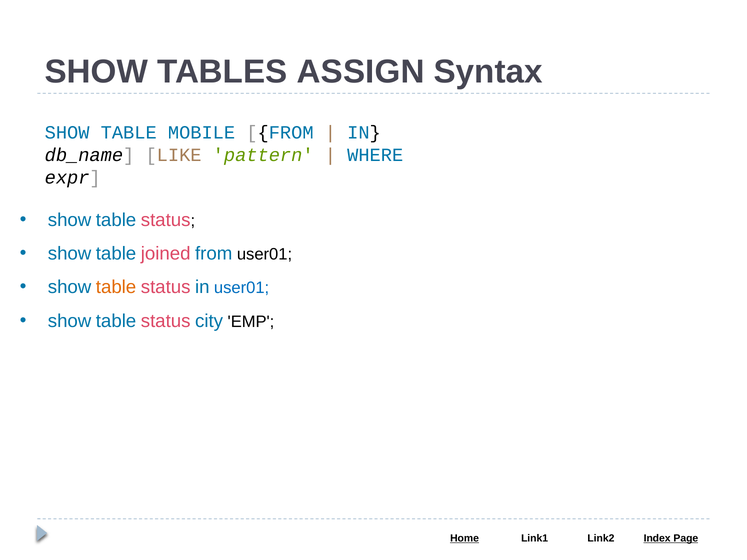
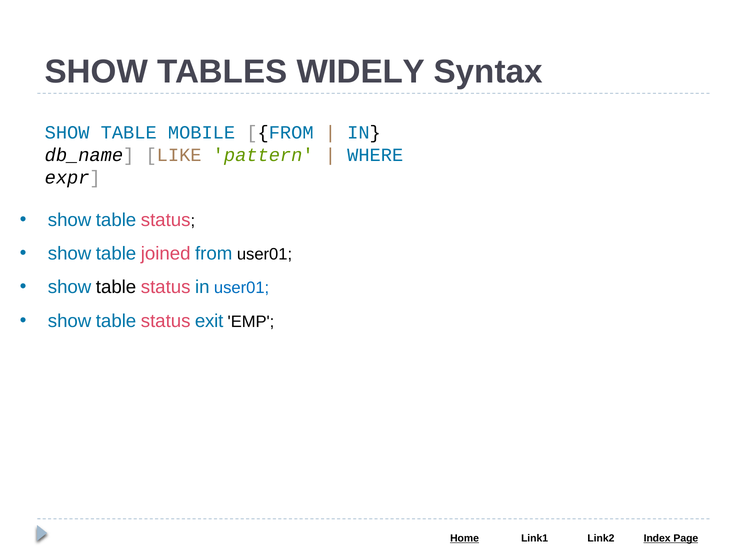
ASSIGN: ASSIGN -> WIDELY (361, 72)
table colour: orange -> black (116, 287)
city: city -> exit (209, 321)
